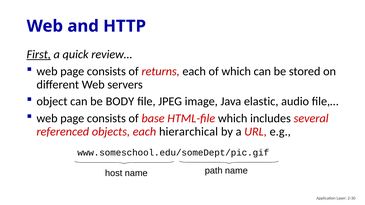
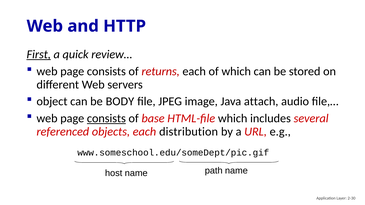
elastic: elastic -> attach (261, 102)
consists underline: none -> present (106, 119)
hierarchical: hierarchical -> distribution (189, 132)
